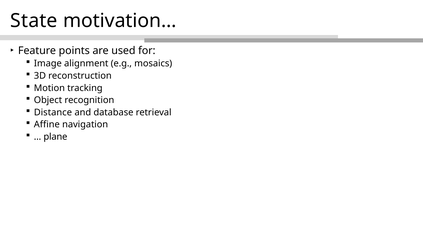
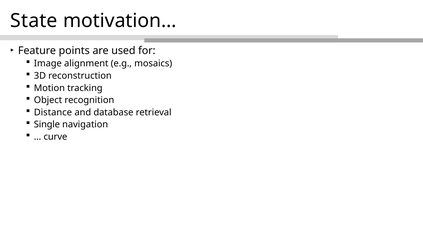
Affine: Affine -> Single (47, 125)
plane: plane -> curve (55, 137)
